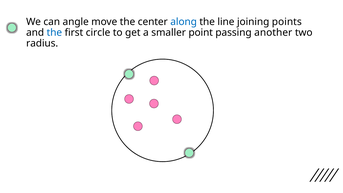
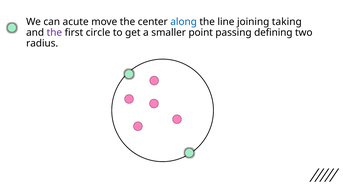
angle: angle -> acute (76, 22)
points: points -> taking (287, 22)
the colour: blue -> purple (54, 33)
another: another -> defining (273, 33)
